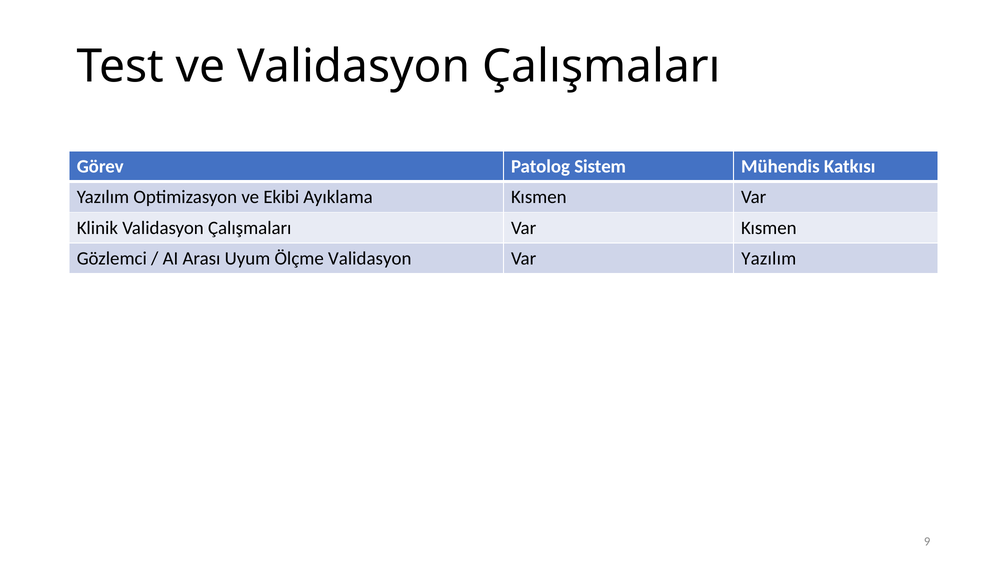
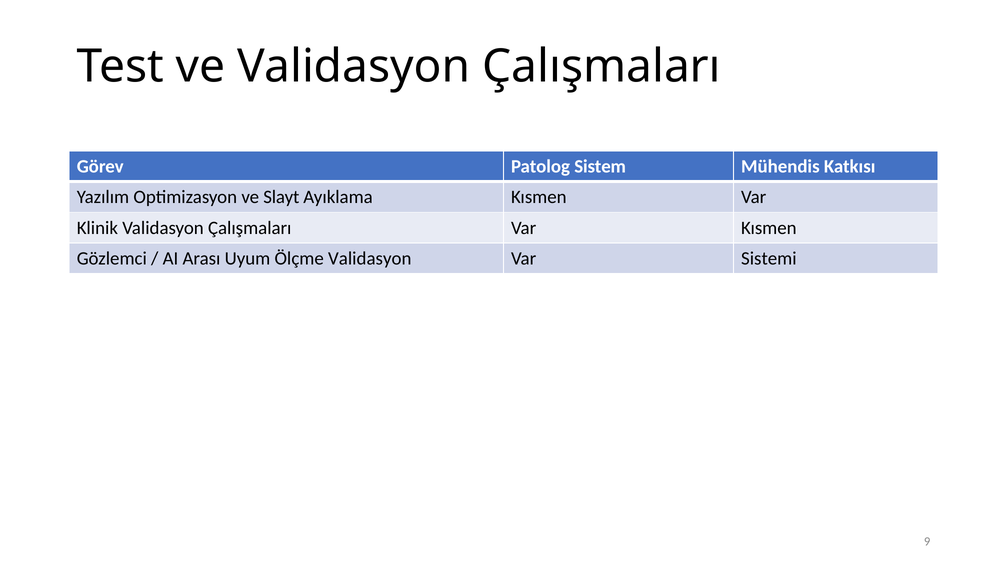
Ekibi: Ekibi -> Slayt (281, 197)
Var Yazılım: Yazılım -> Sistemi (769, 258)
